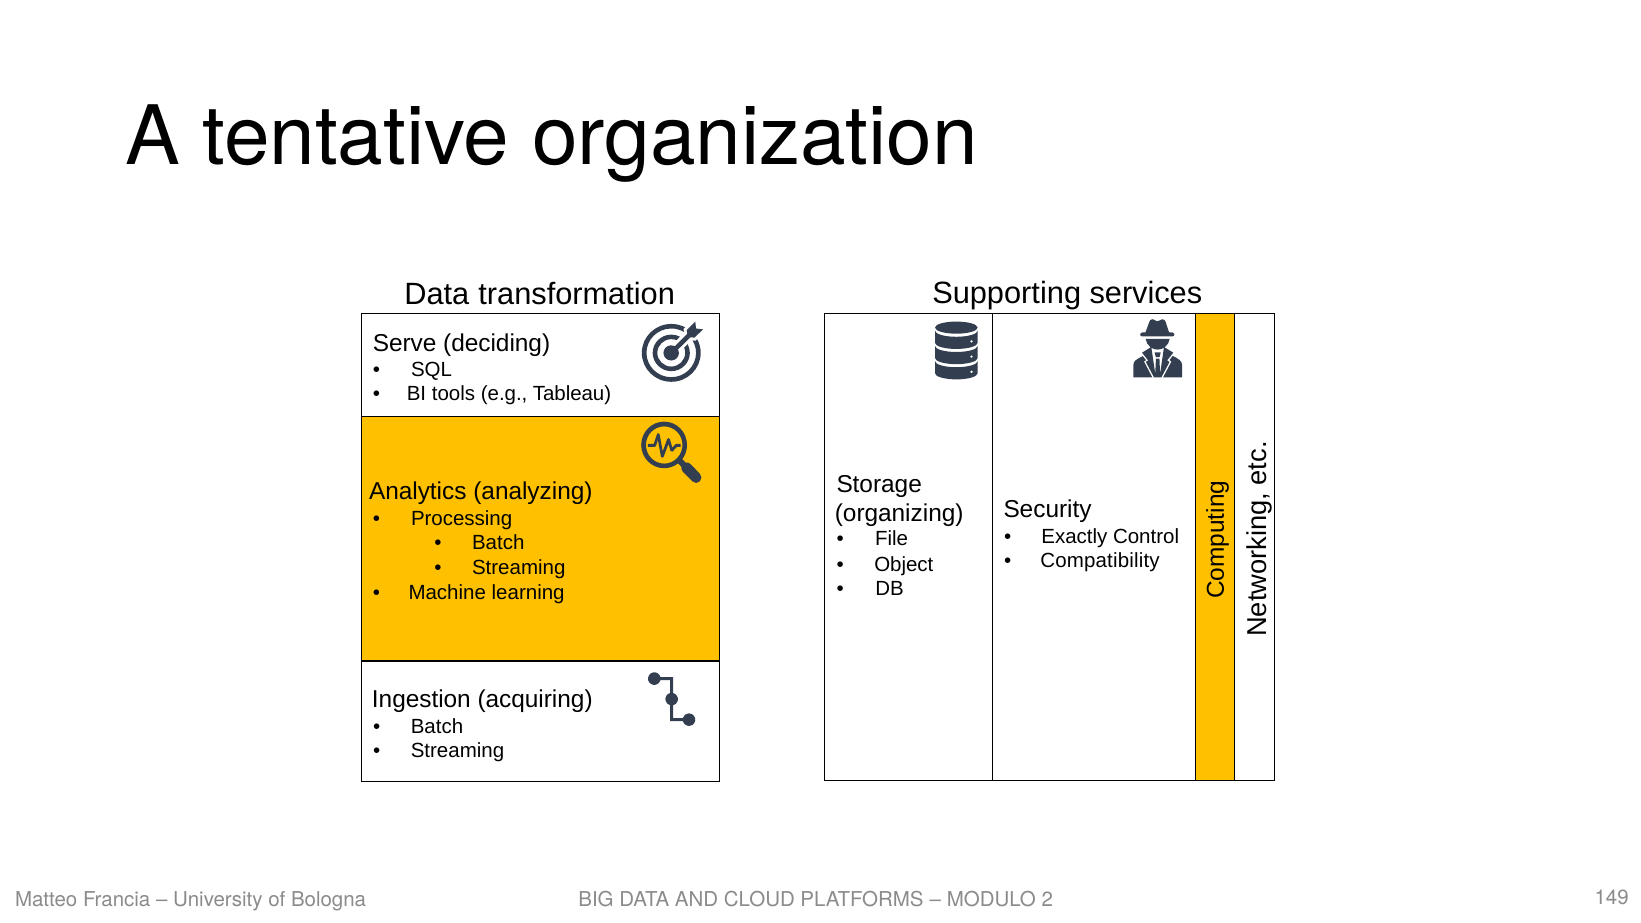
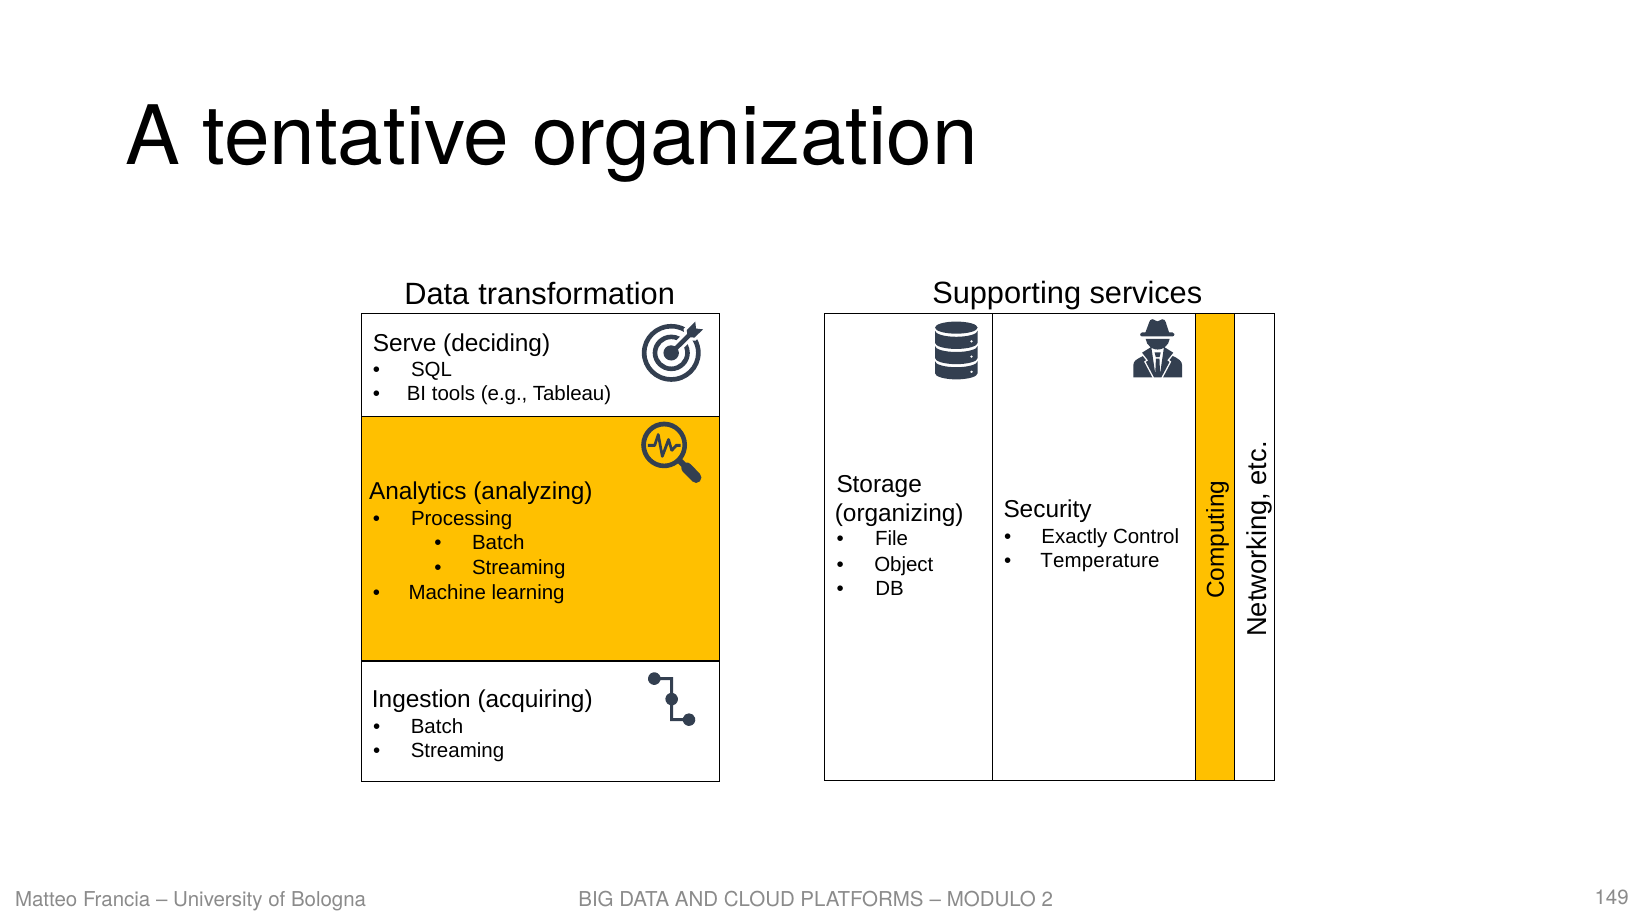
Compatibility: Compatibility -> Temperature (1100, 561)
